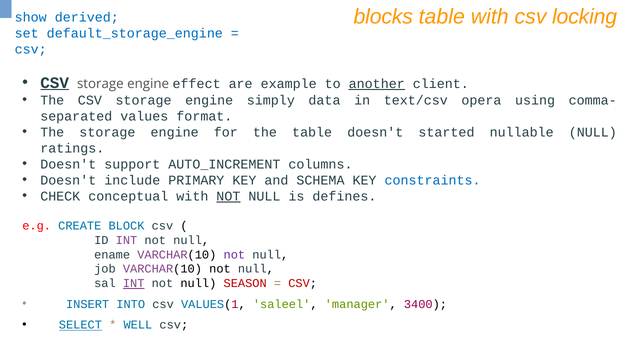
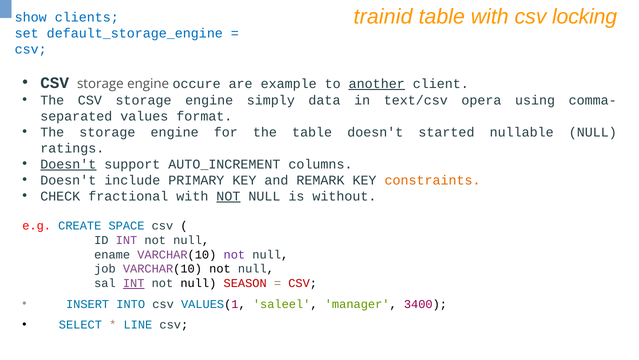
blocks: blocks -> trainid (383, 17)
derived: derived -> clients (87, 18)
CSV underline: present -> none (55, 83)
effect: effect -> occure (197, 84)
Doesn't underline: none -> present (68, 164)
SCHEMA: SCHEMA -> REMARK (320, 180)
constraints colour: blue -> orange (433, 180)
conceptual: conceptual -> fractional (128, 196)
defines: defines -> without (344, 196)
BLOCK: BLOCK -> SPACE (127, 225)
SELECT underline: present -> none (80, 324)
WELL: WELL -> LINE (138, 324)
